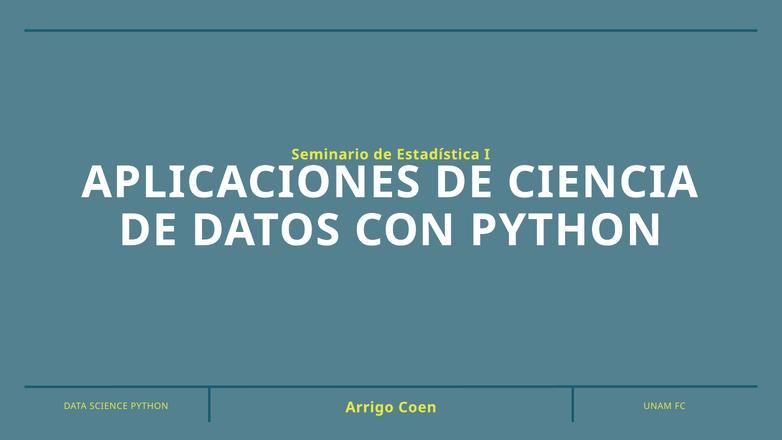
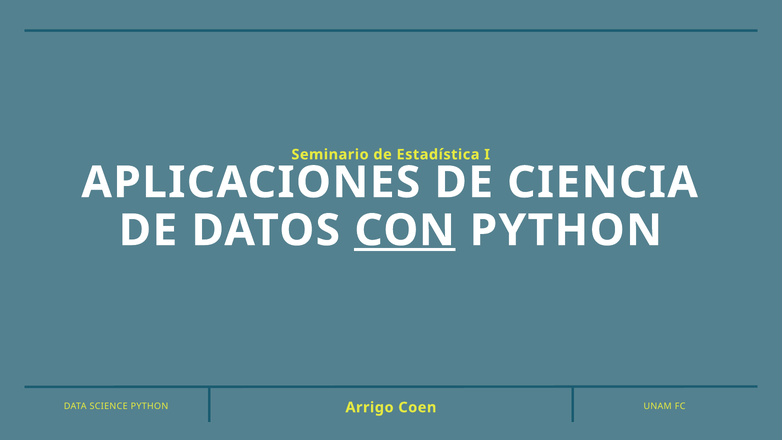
CON underline: none -> present (405, 230)
